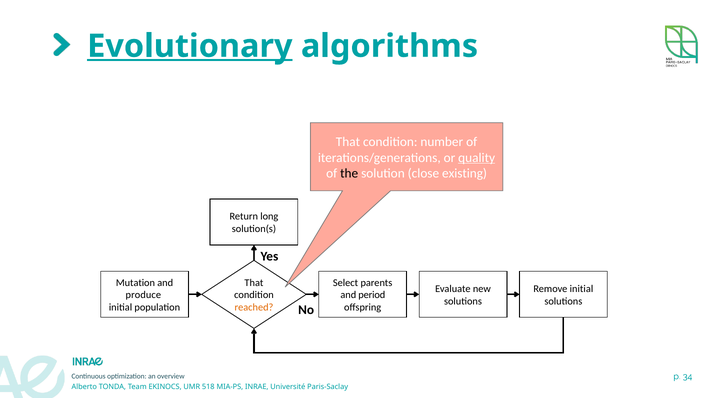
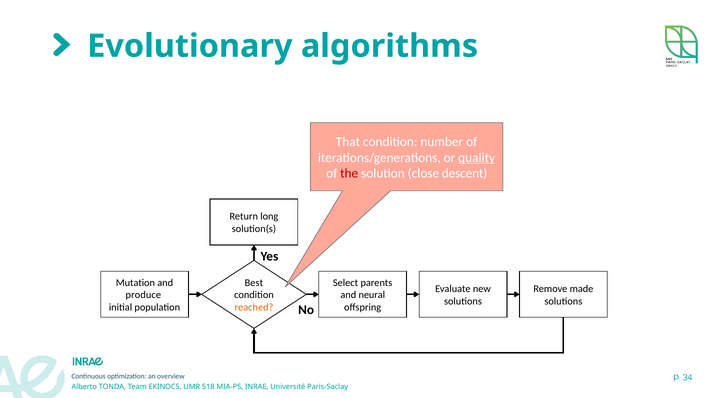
Evolutionary underline: present -> none (190, 46)
the colour: black -> red (349, 174)
existing: existing -> descent (465, 174)
That: That -> Best (254, 283)
Remove initial: initial -> made (582, 289)
period: period -> neural (372, 295)
